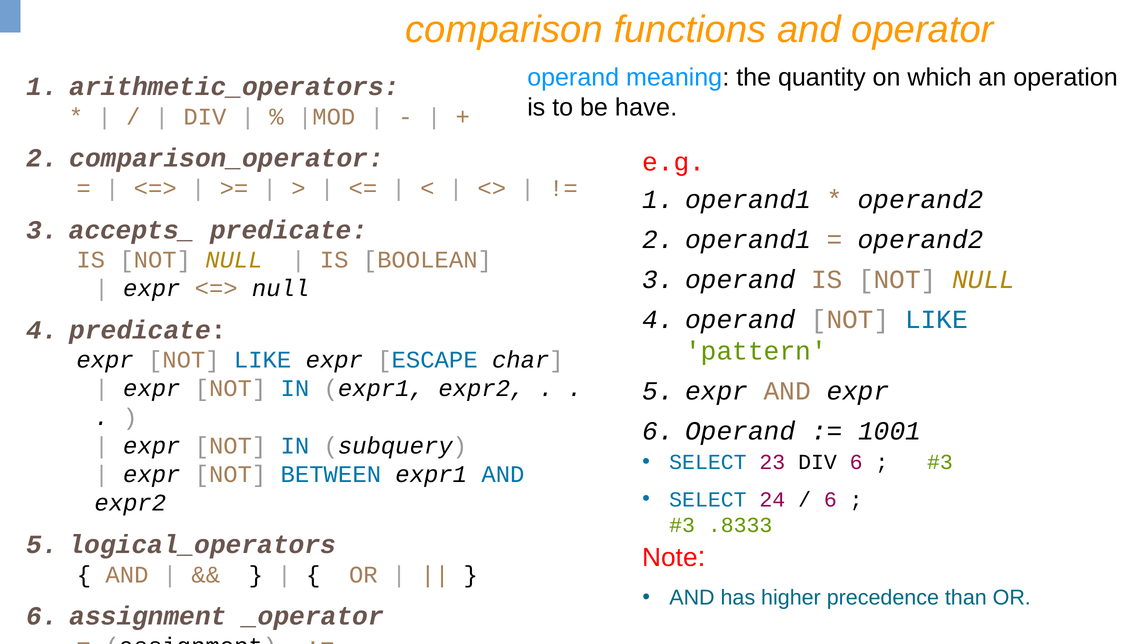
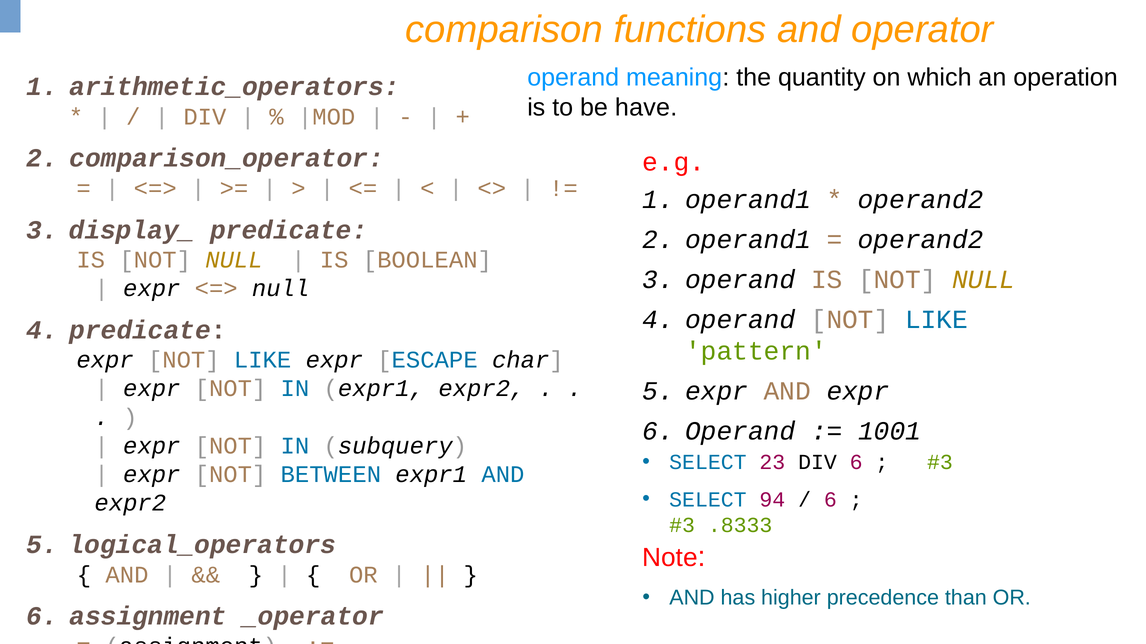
accepts_: accepts_ -> display_ (132, 230)
24: 24 -> 94 (772, 500)
